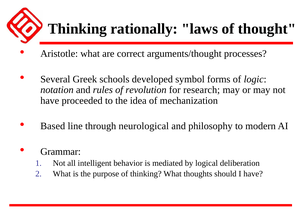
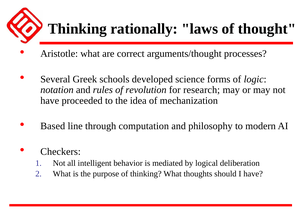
symbol: symbol -> science (190, 79)
neurological: neurological -> computation (144, 126)
Grammar: Grammar -> Checkers (61, 152)
